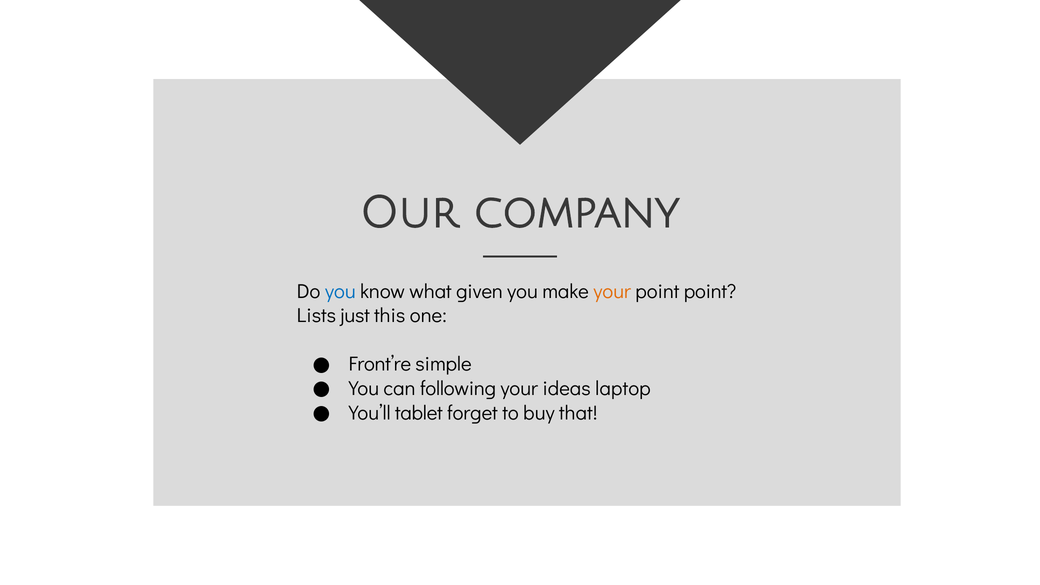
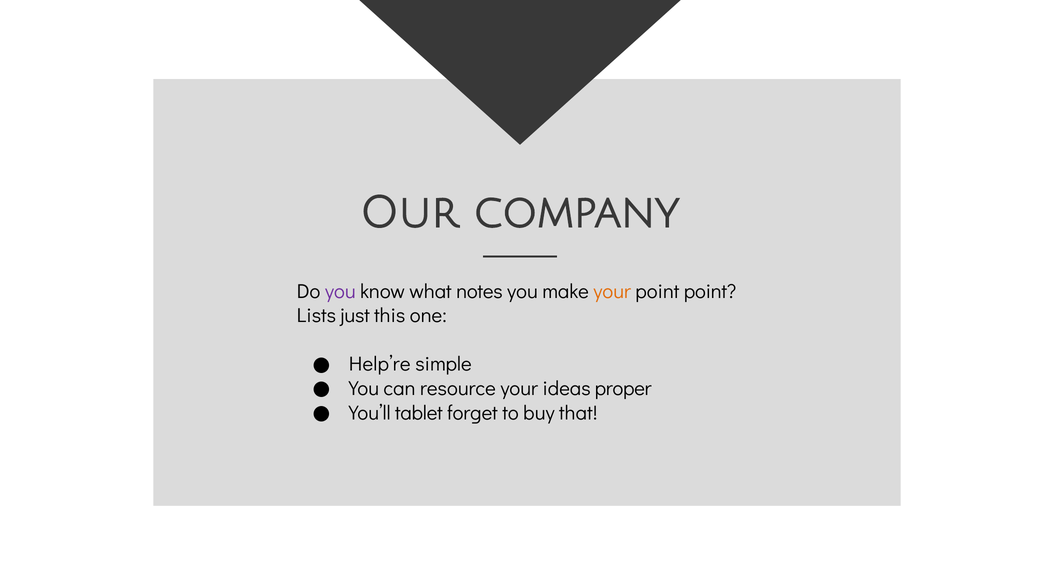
you colour: blue -> purple (340, 291)
given: given -> notes (480, 291)
Front’re: Front’re -> Help’re (380, 364)
following: following -> resource (458, 389)
laptop: laptop -> proper (623, 389)
